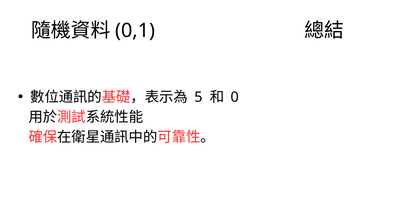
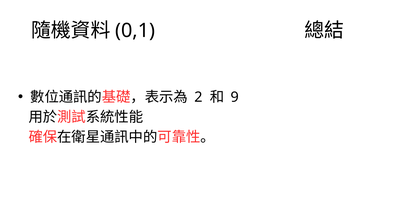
5: 5 -> 2 (199, 97)
0: 0 -> 9 (235, 97)
